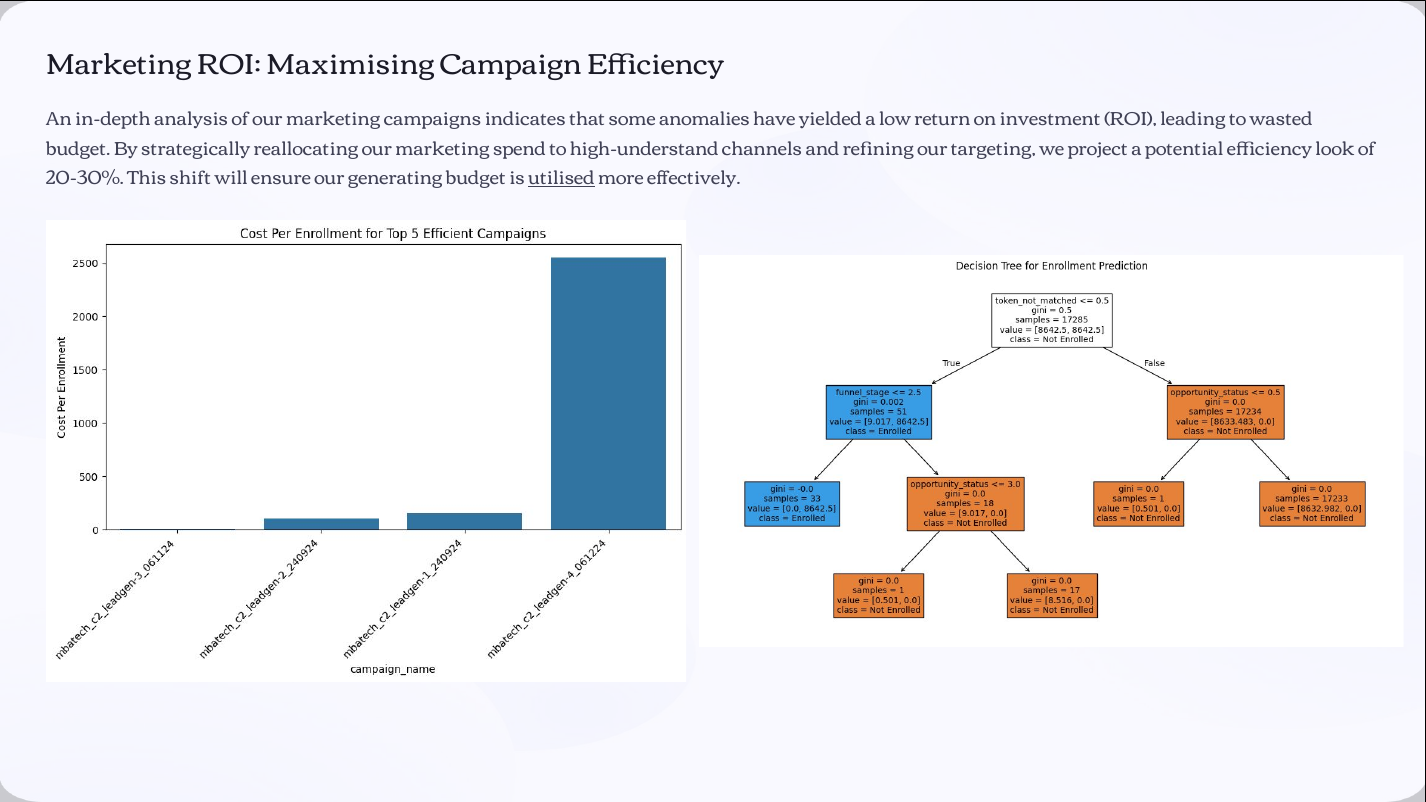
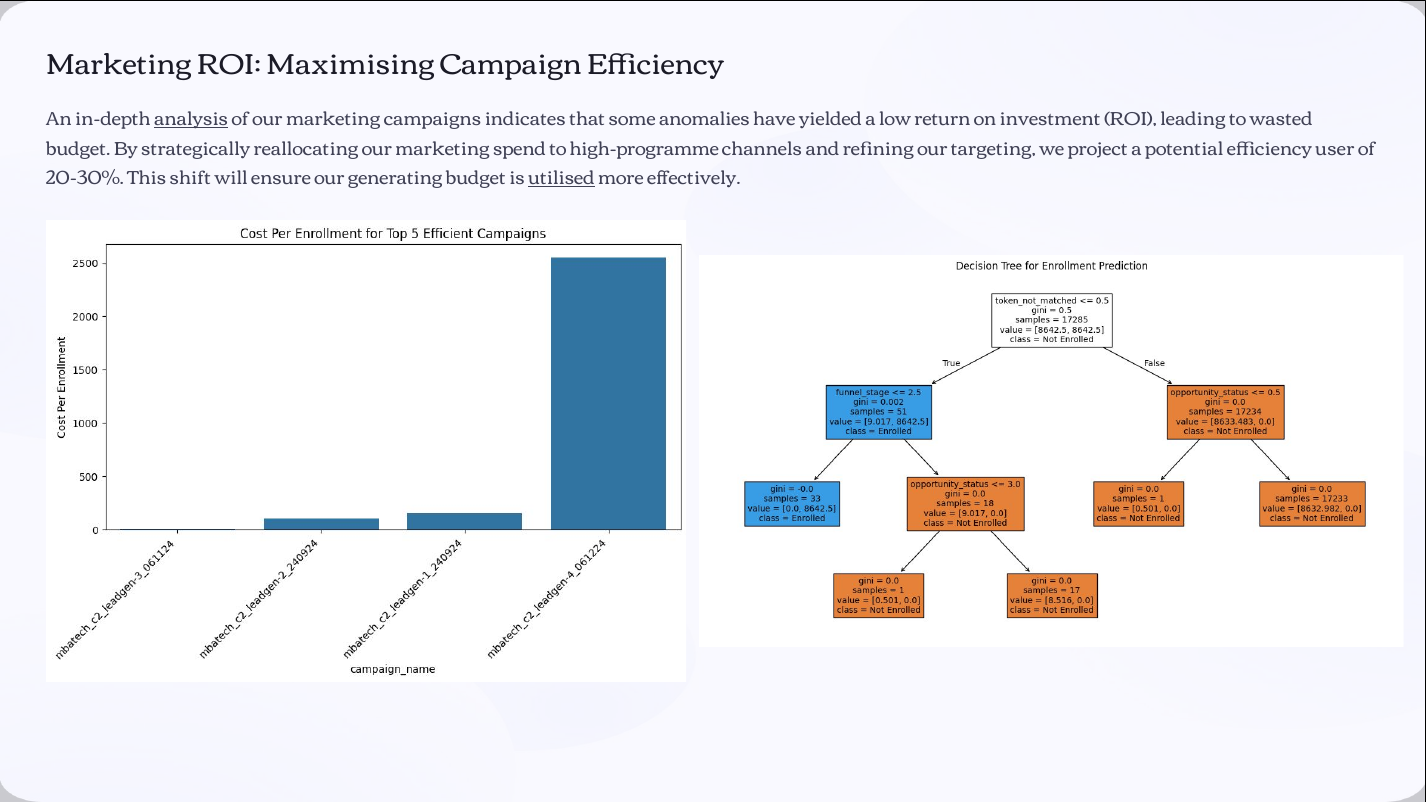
analysis underline: none -> present (191, 119)
high-understand: high-understand -> high-programme (644, 149)
look: look -> user (1335, 149)
